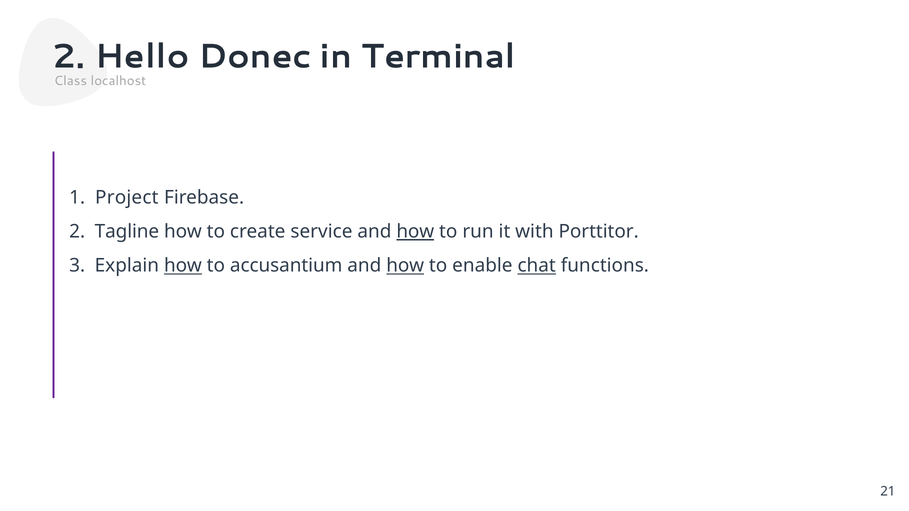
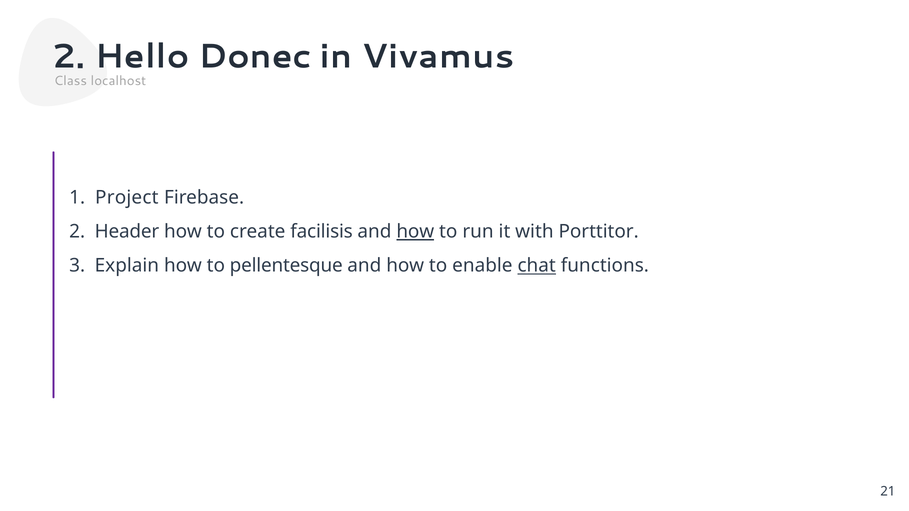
Terminal: Terminal -> Vivamus (438, 57)
Tagline: Tagline -> Header (127, 232)
service: service -> facilisis (322, 232)
how underline: present -> none (183, 266)
accusantium: accusantium -> pellentesque (286, 266)
how underline: present -> none (405, 266)
